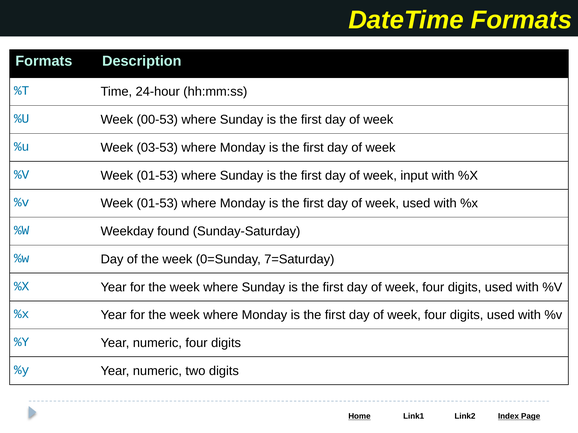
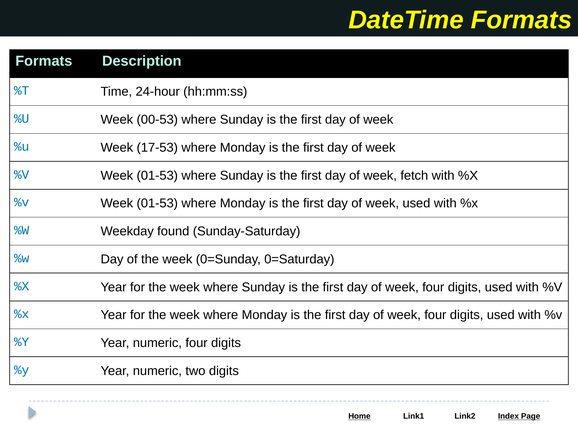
03-53: 03-53 -> 17-53 (157, 148)
input: input -> fetch (414, 176)
7=Saturday: 7=Saturday -> 0=Saturday (299, 260)
